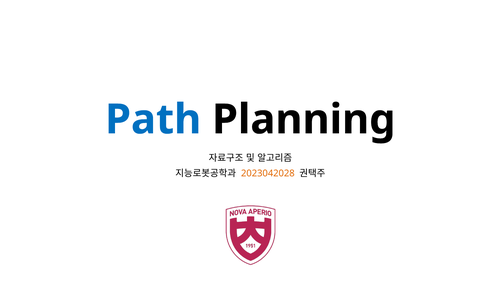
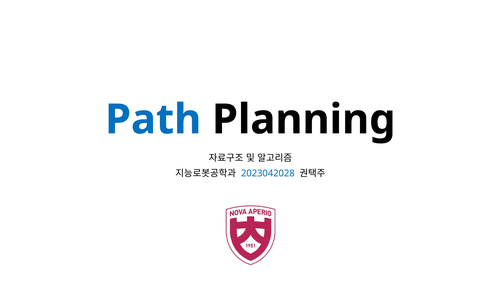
2023042028 colour: orange -> blue (268, 173)
